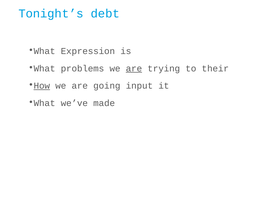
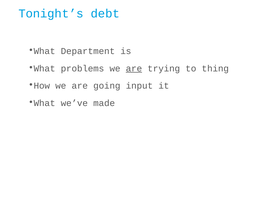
Expression: Expression -> Department (88, 51)
their: their -> thing (215, 69)
How underline: present -> none (42, 86)
